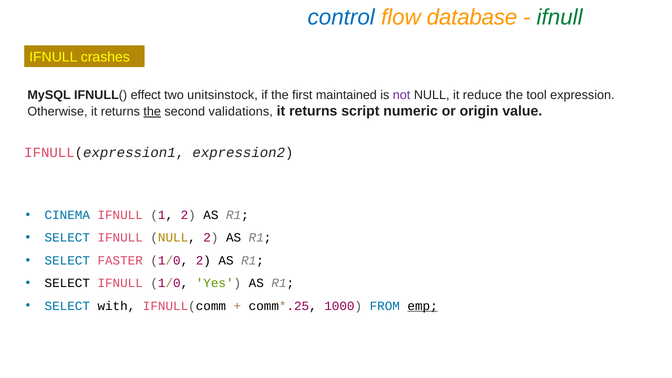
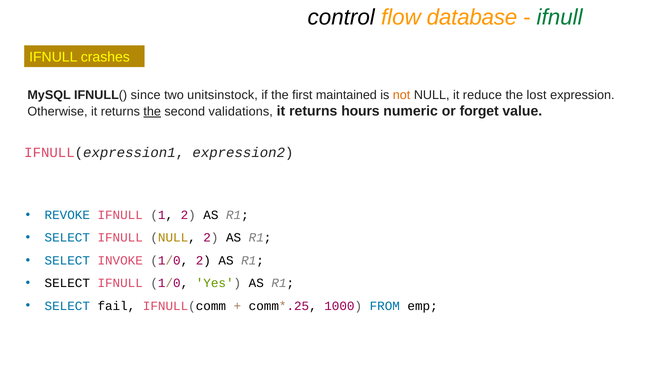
control colour: blue -> black (341, 17)
effect: effect -> since (146, 95)
not colour: purple -> orange (402, 95)
tool: tool -> lost (537, 95)
script: script -> hours (360, 111)
origin: origin -> forget (479, 111)
CINEMA: CINEMA -> REVOKE (67, 215)
FASTER: FASTER -> INVOKE (120, 261)
with: with -> fail (116, 306)
emp underline: present -> none (423, 306)
